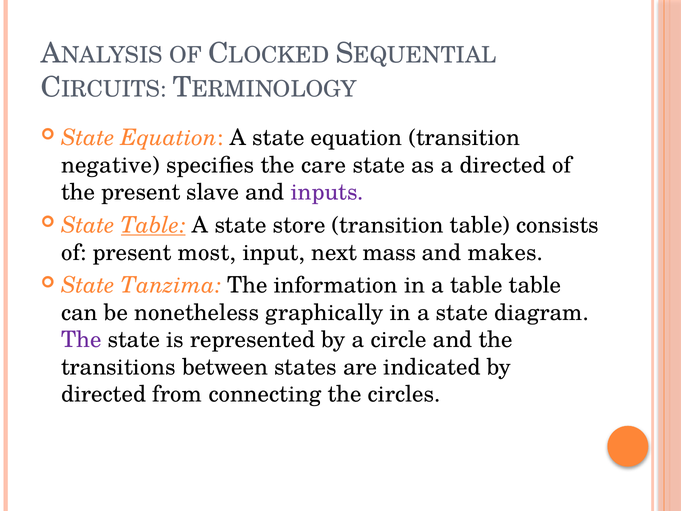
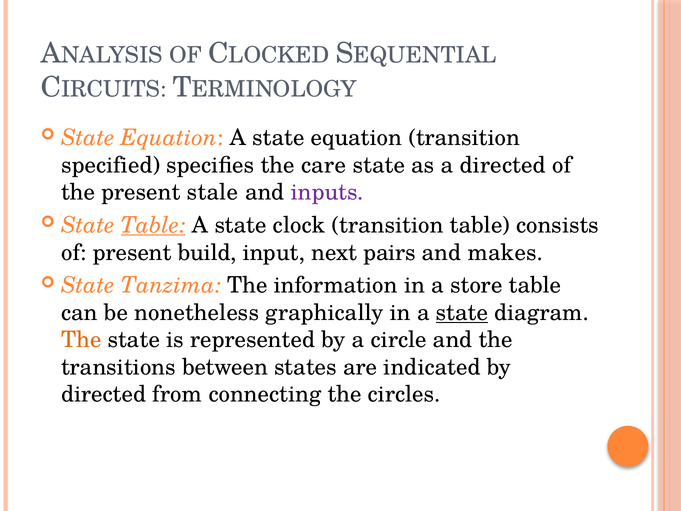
negative: negative -> specified (111, 165)
slave: slave -> stale (213, 192)
store: store -> clock (299, 225)
most: most -> build (207, 252)
mass: mass -> pairs (389, 252)
a table: table -> store (476, 285)
state underline: none -> present (462, 313)
The colour: purple -> orange (81, 340)
